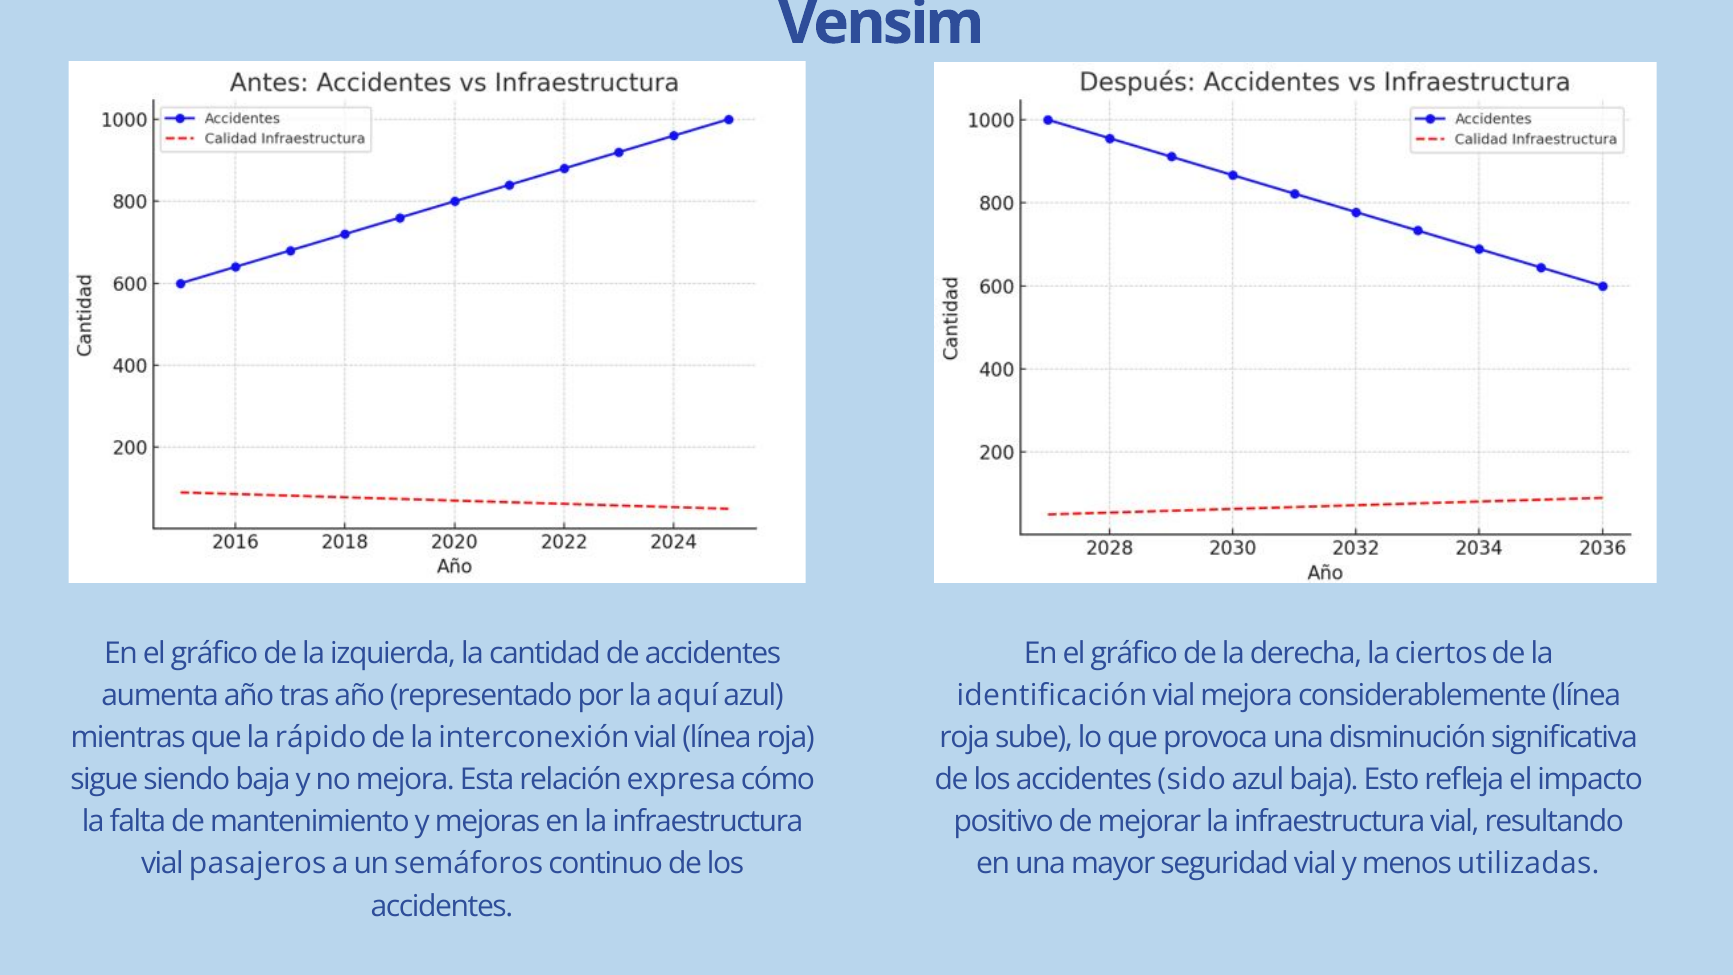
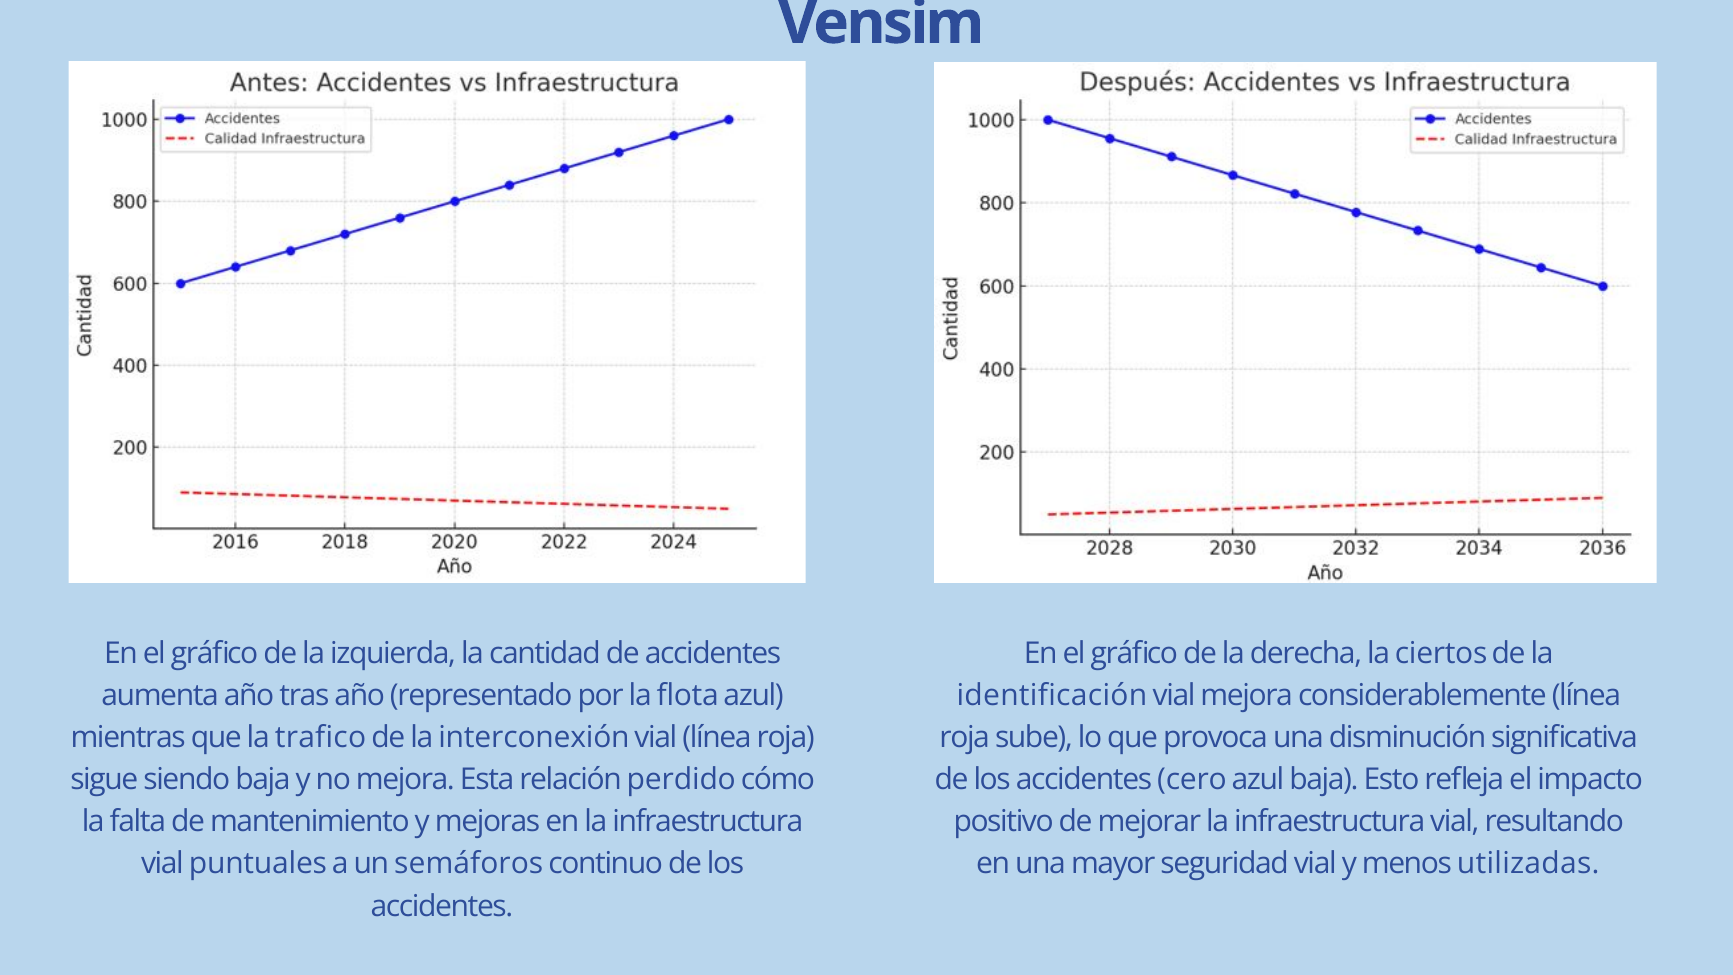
aquí: aquí -> flota (688, 695)
rápido: rápido -> trafico (320, 738)
expresa: expresa -> perdido (681, 780)
sido: sido -> cero (1192, 780)
pasajeros: pasajeros -> puntuales (258, 864)
